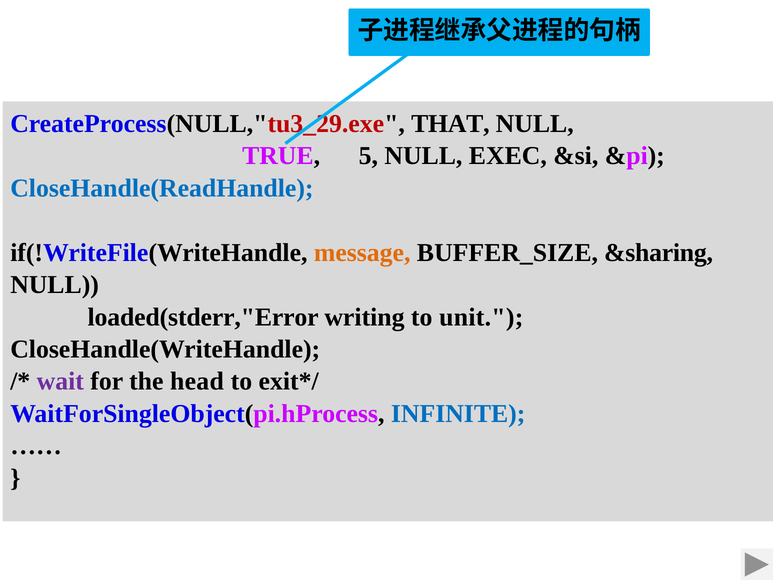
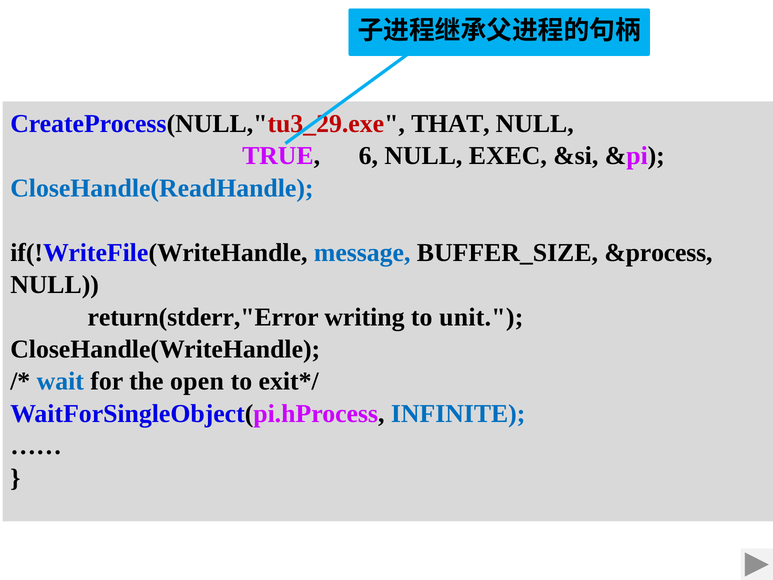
5: 5 -> 6 (368, 156)
message colour: orange -> blue (362, 252)
&sharing: &sharing -> &process (658, 252)
loaded(stderr,"Error: loaded(stderr,"Error -> return(stderr,"Error (203, 317)
wait colour: purple -> blue (60, 381)
head: head -> open (197, 381)
